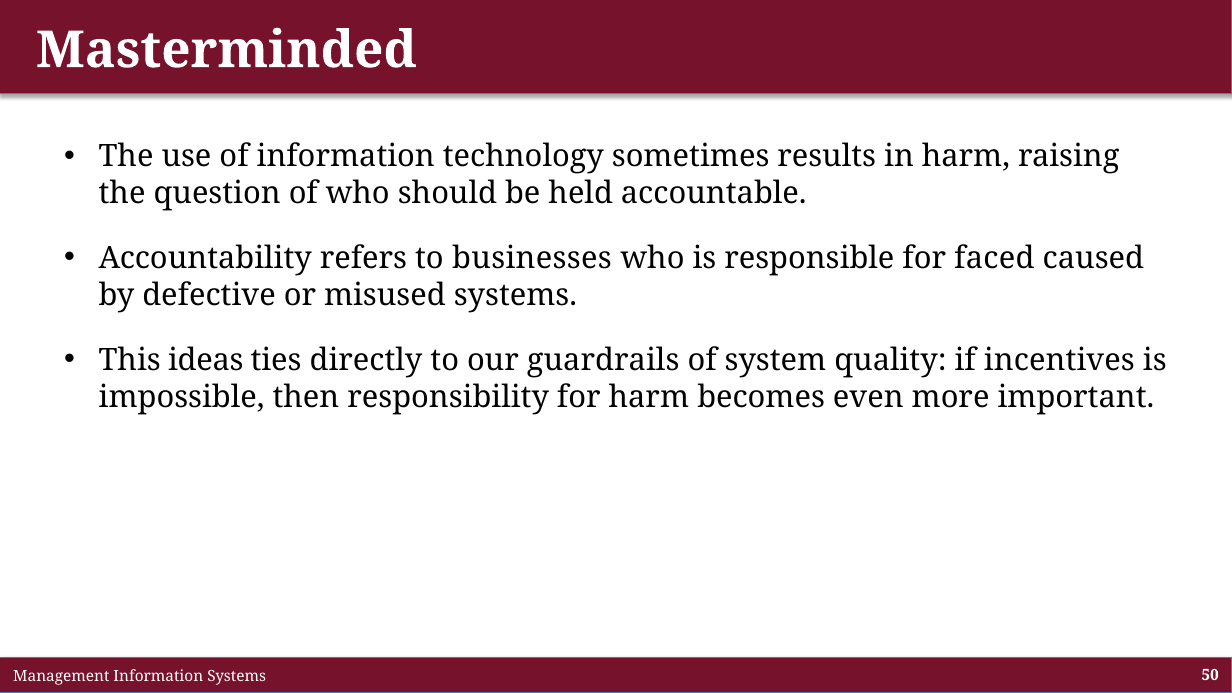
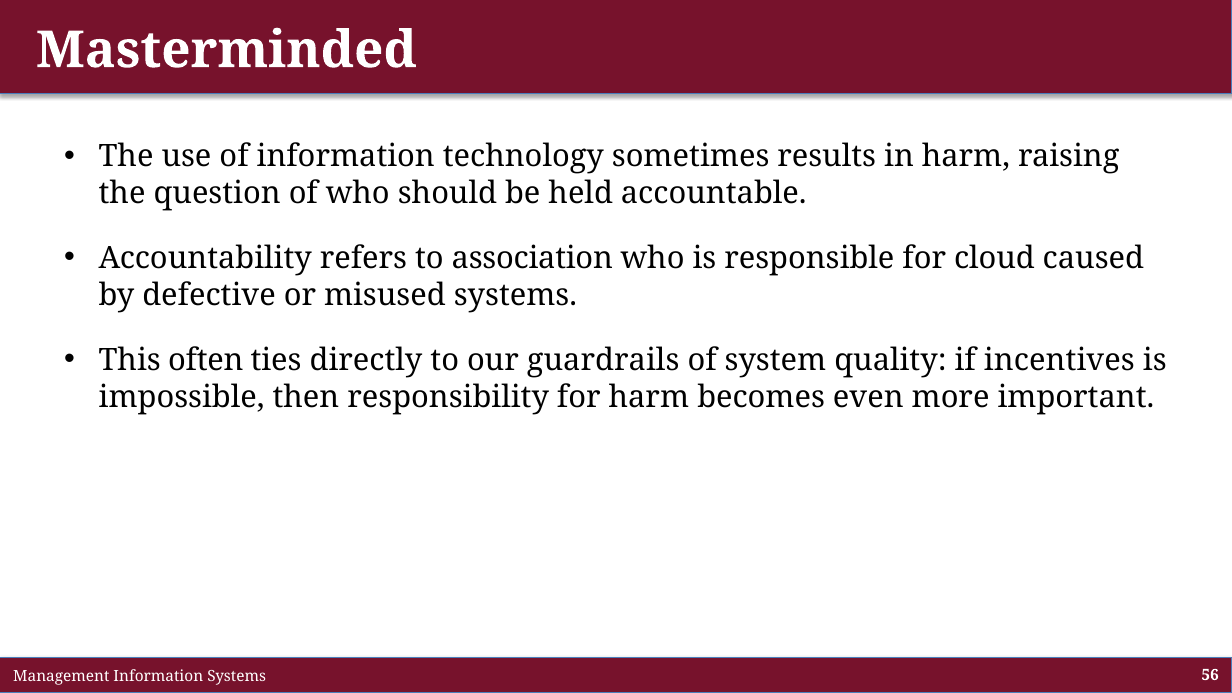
businesses: businesses -> association (532, 258)
faced: faced -> cloud (994, 258)
ideas: ideas -> often (206, 360)
50: 50 -> 56 (1210, 675)
